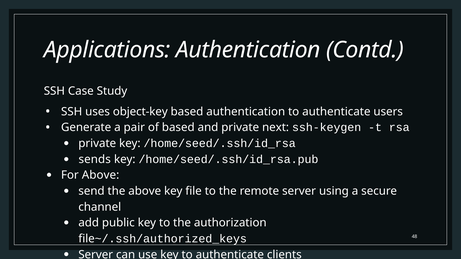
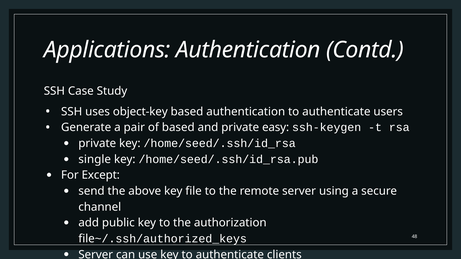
next: next -> easy (276, 128)
sends: sends -> single (95, 159)
For Above: Above -> Except (101, 175)
